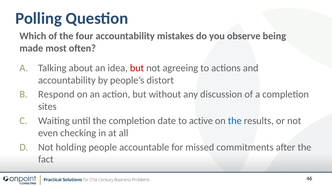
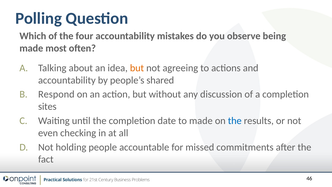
but colour: red -> orange (137, 68)
distort: distort -> shared (160, 80)
to active: active -> made (201, 121)
